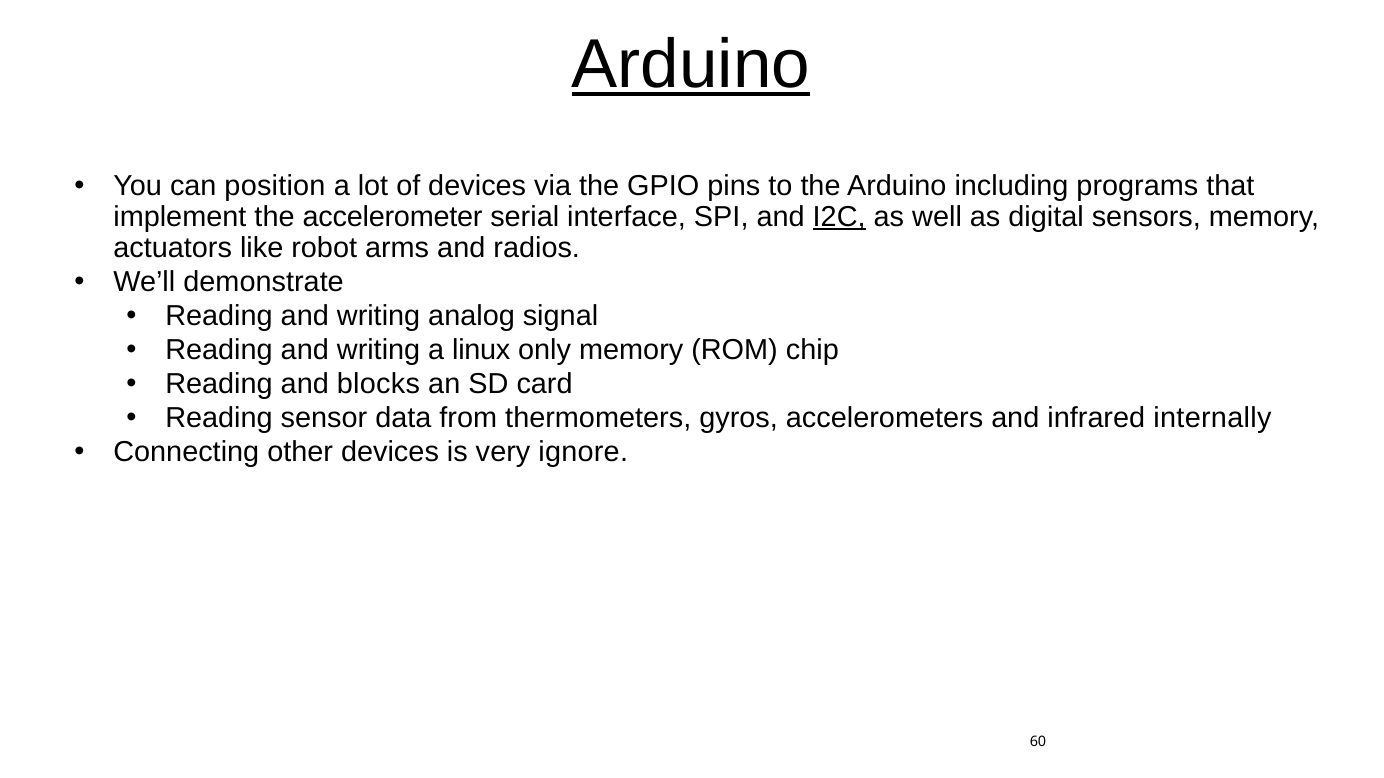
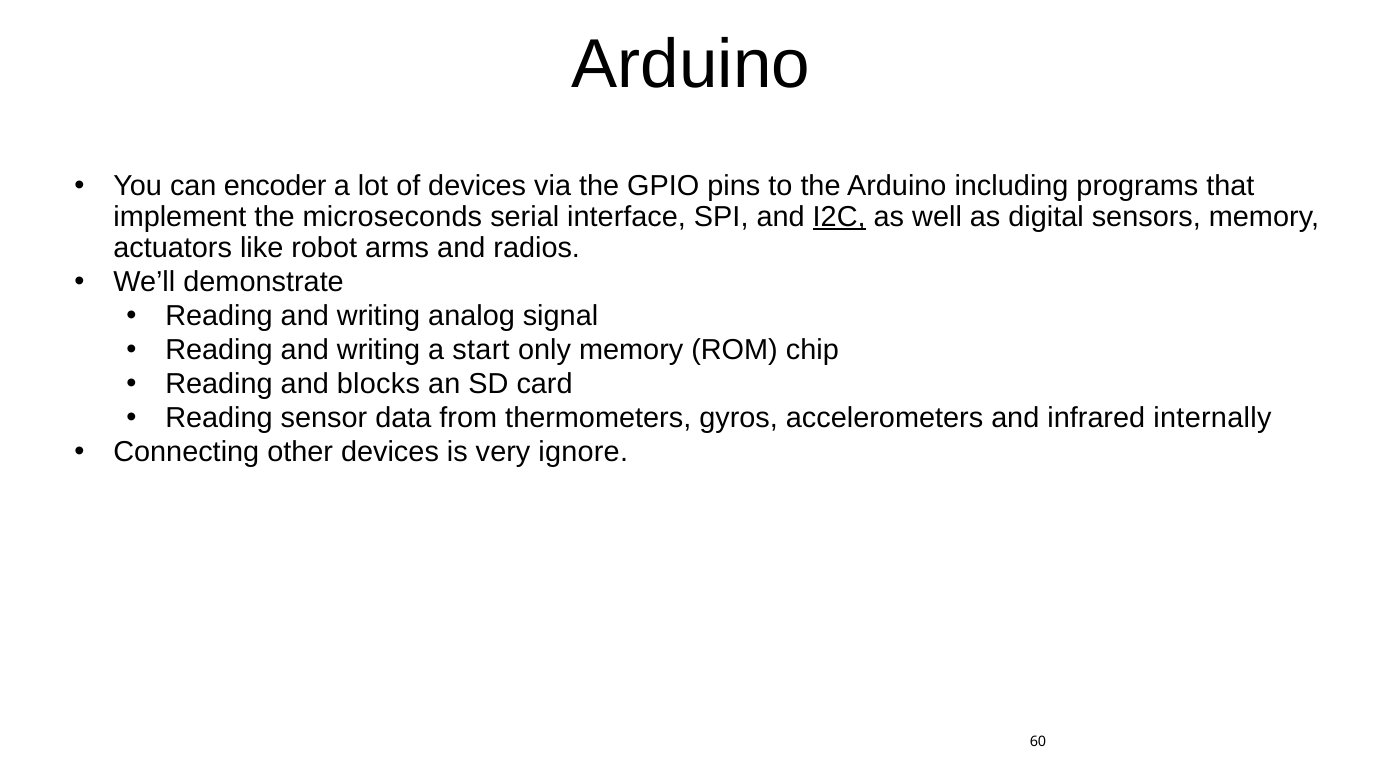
Arduino underline: present -> none (691, 64)
position: position -> encoder (275, 186)
accelerometer: accelerometer -> microseconds (392, 217)
linux: linux -> start (481, 350)
